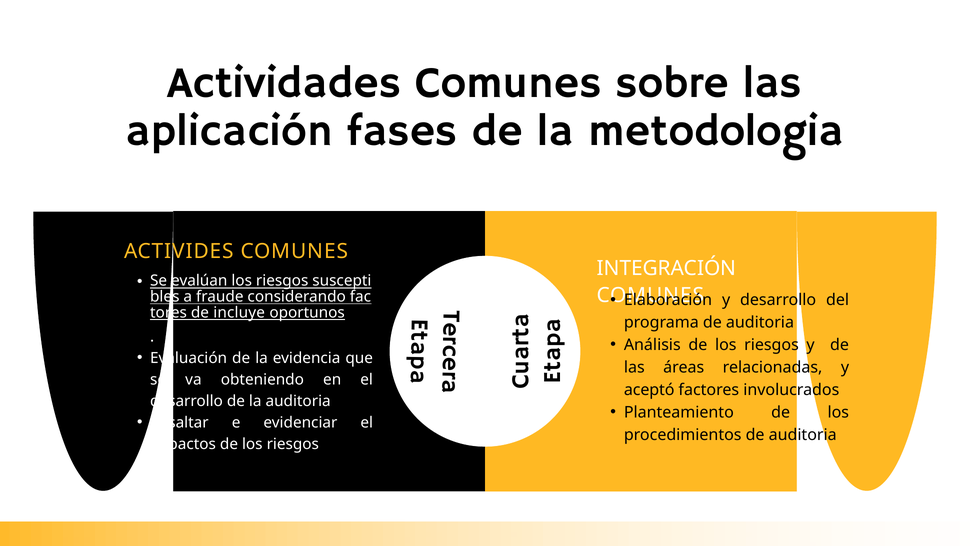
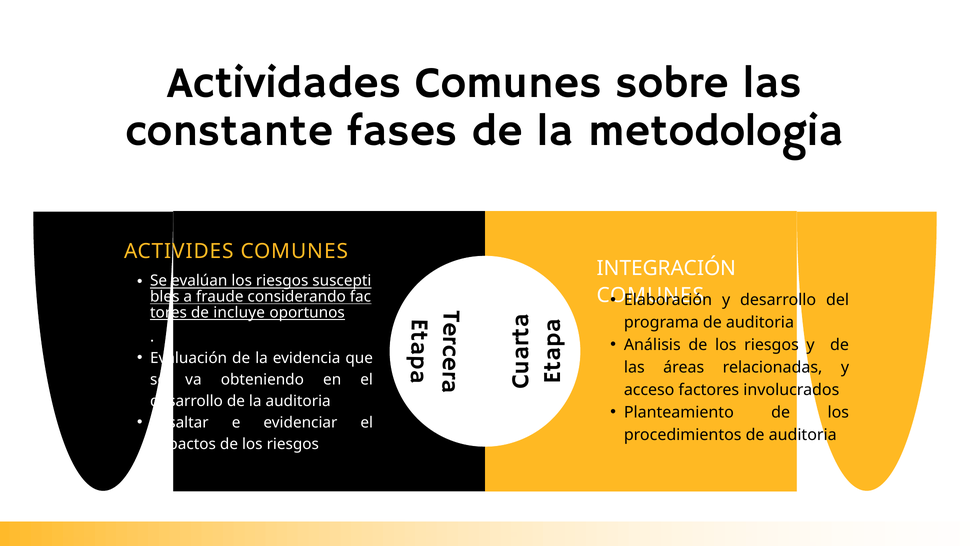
aplicación: aplicación -> constante (229, 131)
aceptó: aceptó -> acceso (649, 390)
